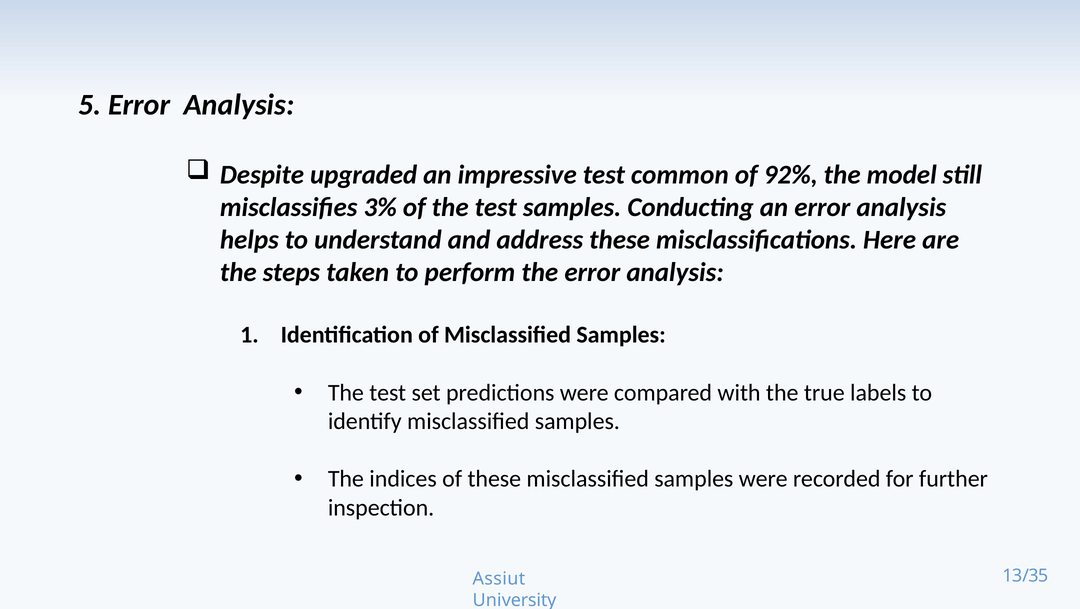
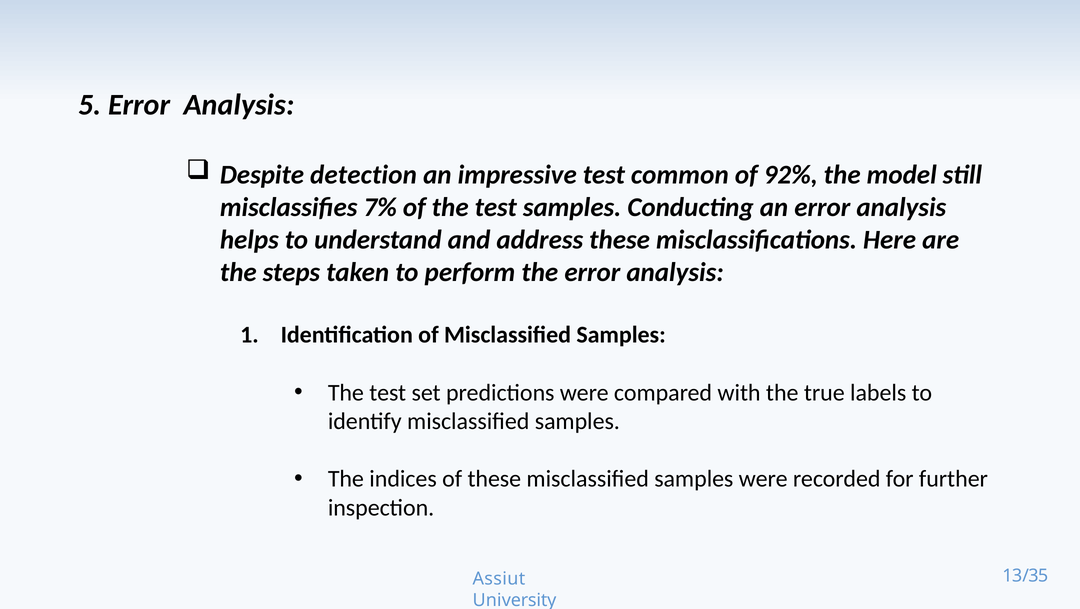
upgraded: upgraded -> detection (363, 175)
3%: 3% -> 7% (380, 207)
